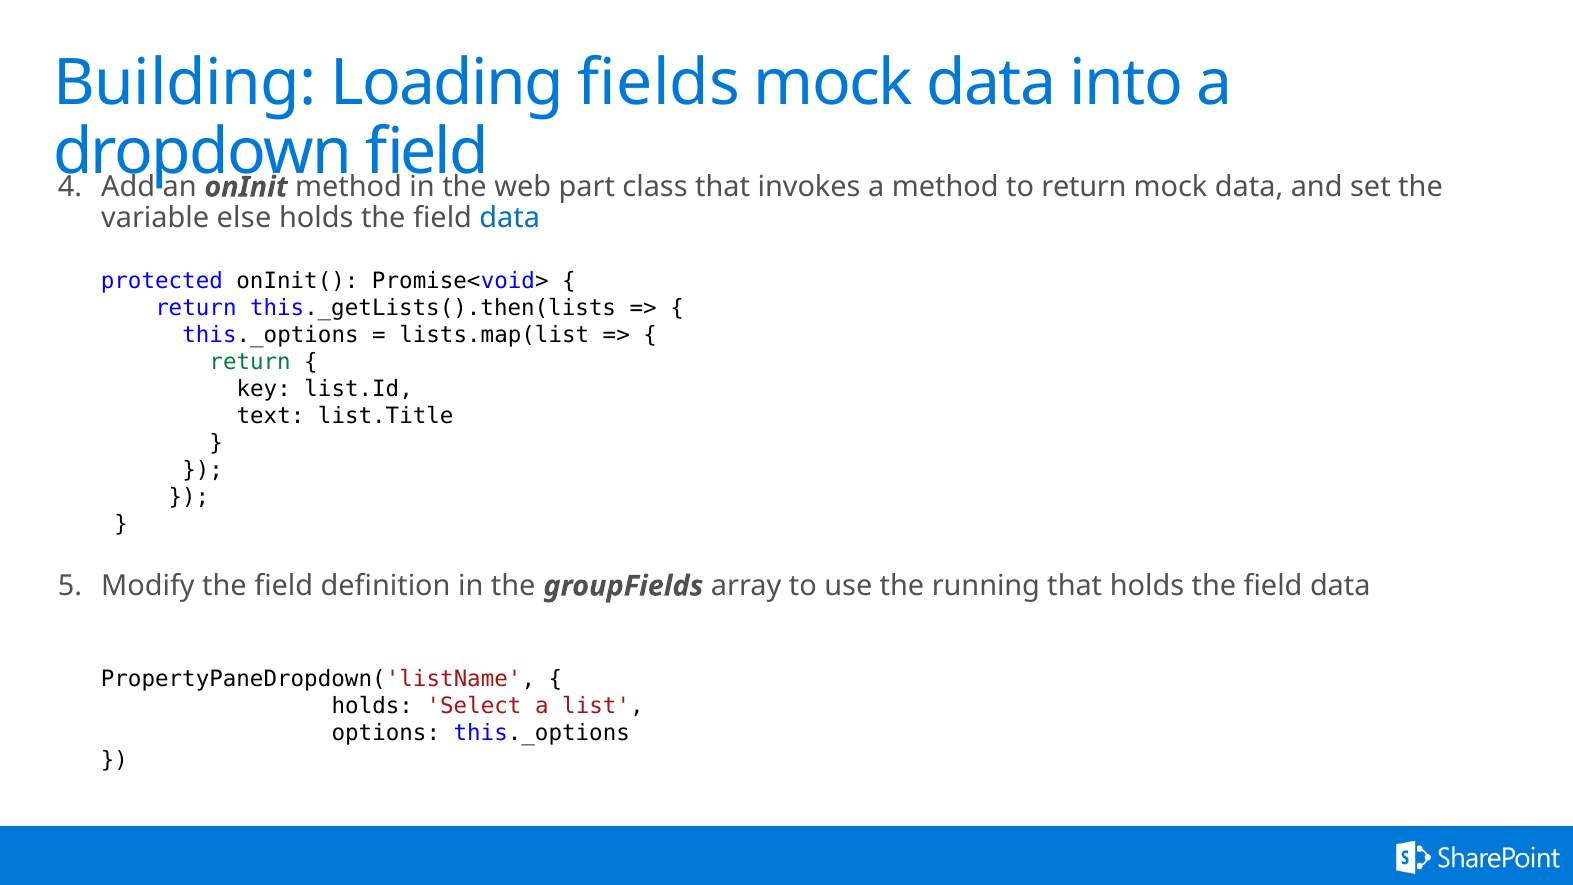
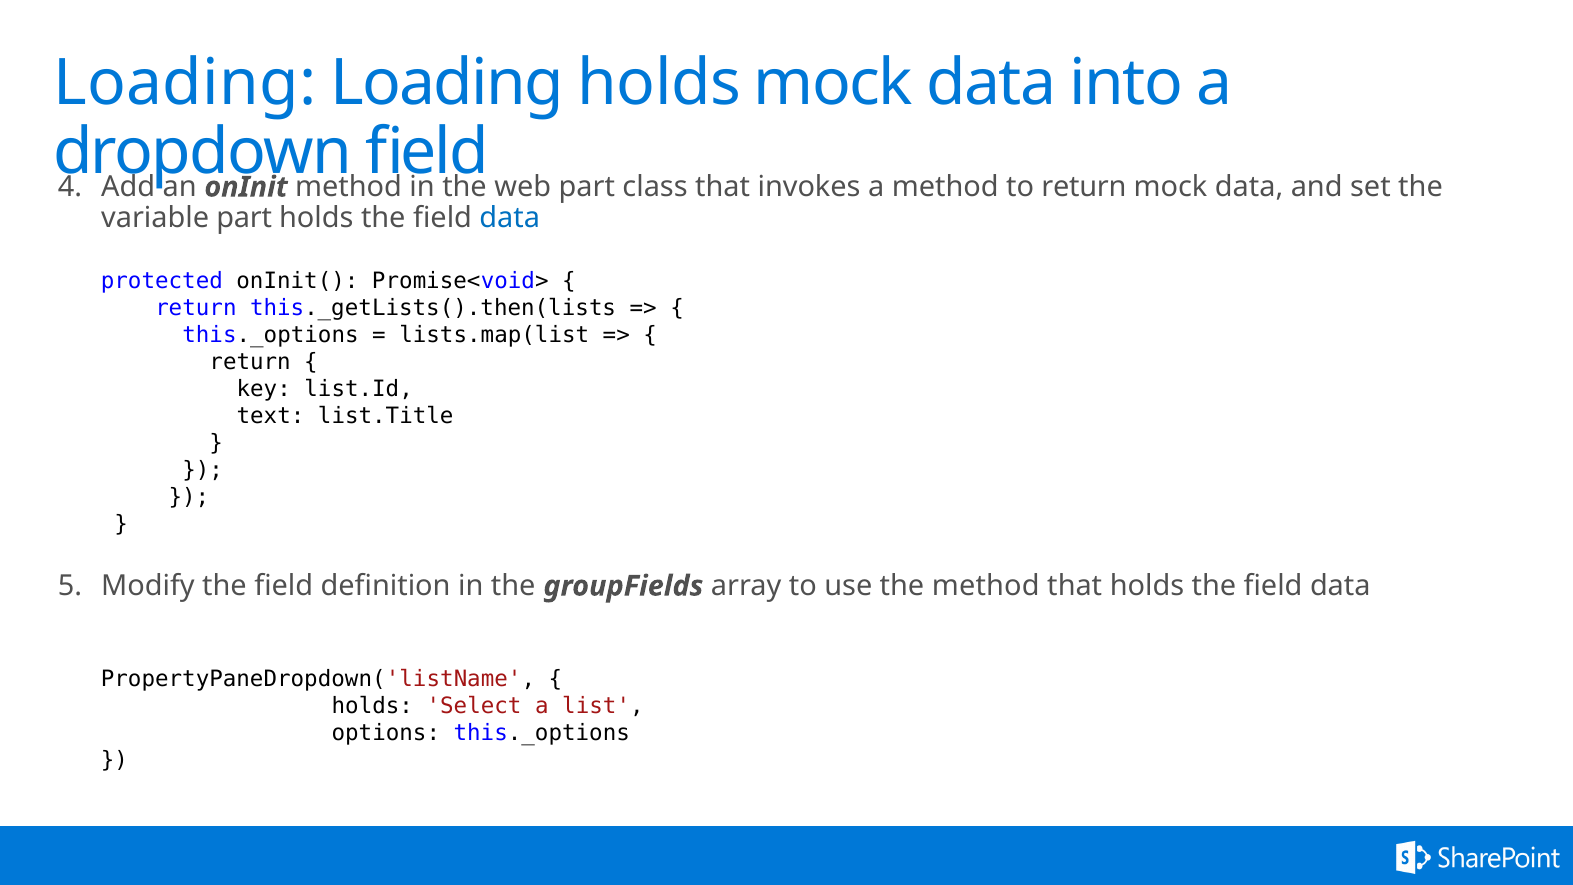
Building: Building -> Loading (185, 83)
Loading fields: fields -> holds (659, 83)
variable else: else -> part (244, 218)
return colour: green -> black (250, 362)
the running: running -> method (986, 586)
